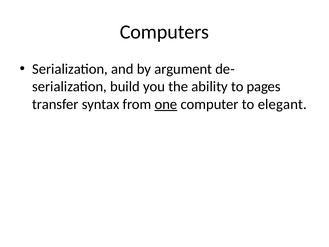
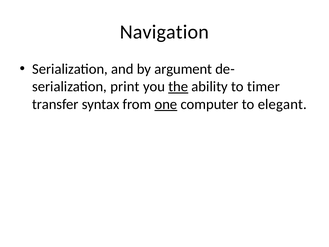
Computers: Computers -> Navigation (164, 32)
build: build -> print (125, 87)
the underline: none -> present (178, 87)
pages: pages -> timer (263, 87)
